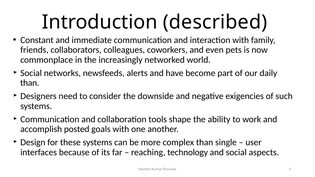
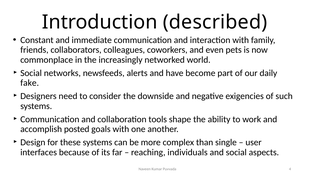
than: than -> fake (30, 83)
technology: technology -> individuals (188, 152)
